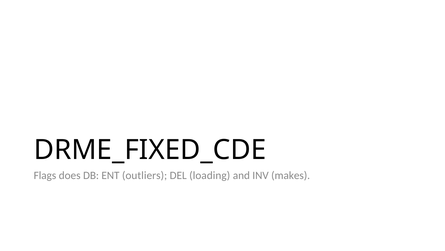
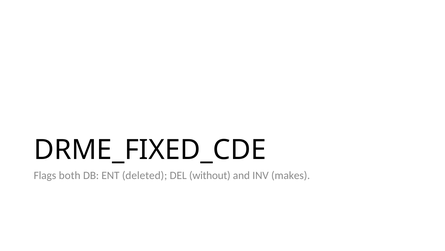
does: does -> both (70, 175)
outliers: outliers -> deleted (145, 175)
loading: loading -> without (210, 175)
